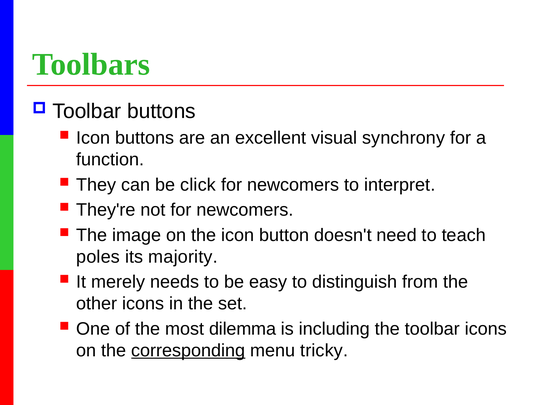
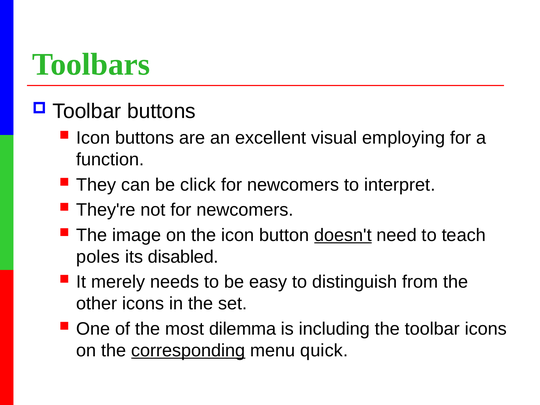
synchrony: synchrony -> employing (404, 138)
doesn't underline: none -> present (343, 235)
majority: majority -> disabled (183, 257)
tricky: tricky -> quick (324, 350)
